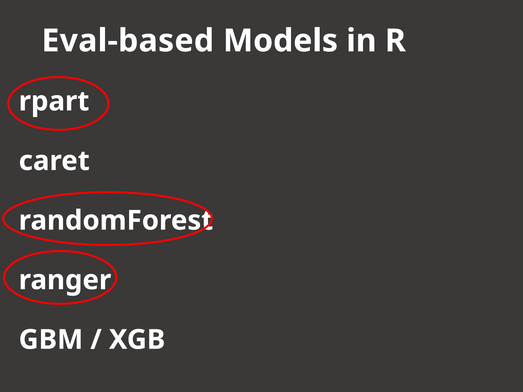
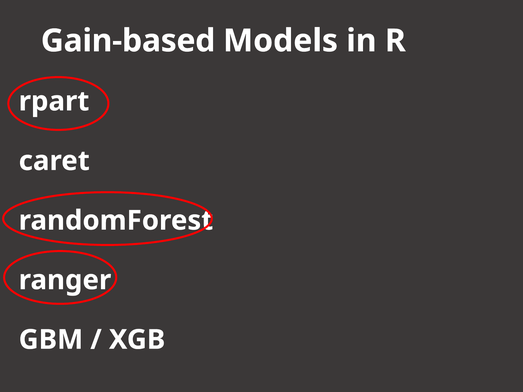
Eval-based: Eval-based -> Gain-based (128, 41)
